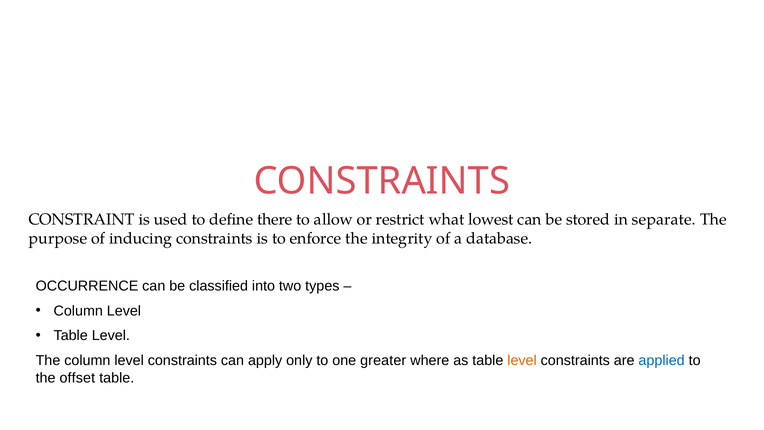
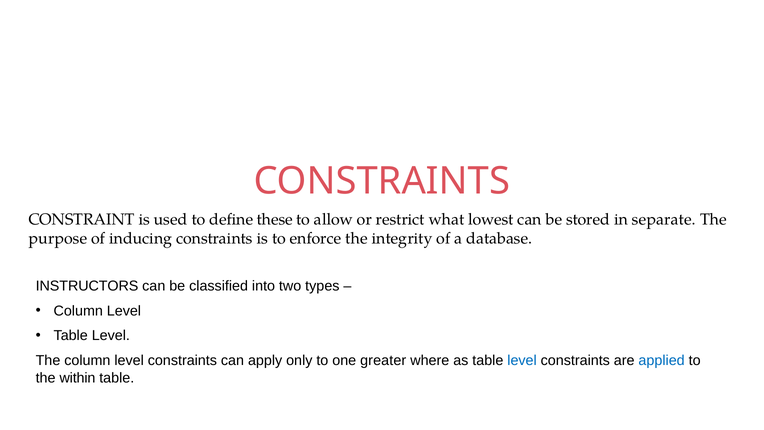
there: there -> these (275, 219)
OCCURRENCE: OCCURRENCE -> INSTRUCTORS (87, 286)
level colour: orange -> blue (522, 360)
offset: offset -> within (77, 378)
